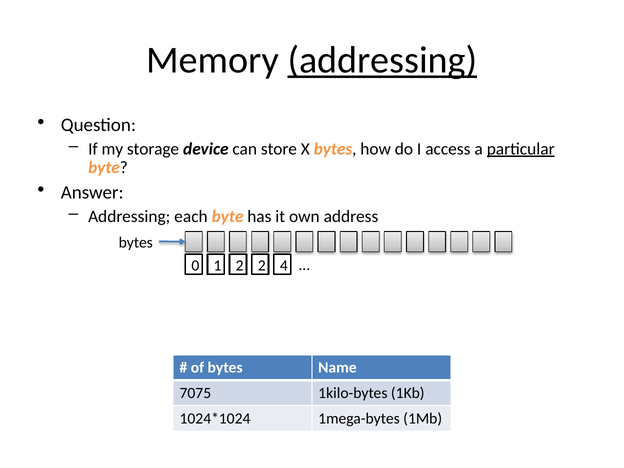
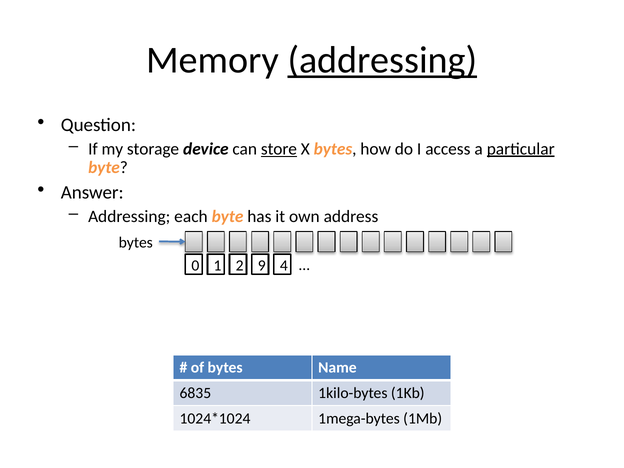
store underline: none -> present (279, 149)
2 2: 2 -> 9 (262, 265)
7075: 7075 -> 6835 (195, 393)
